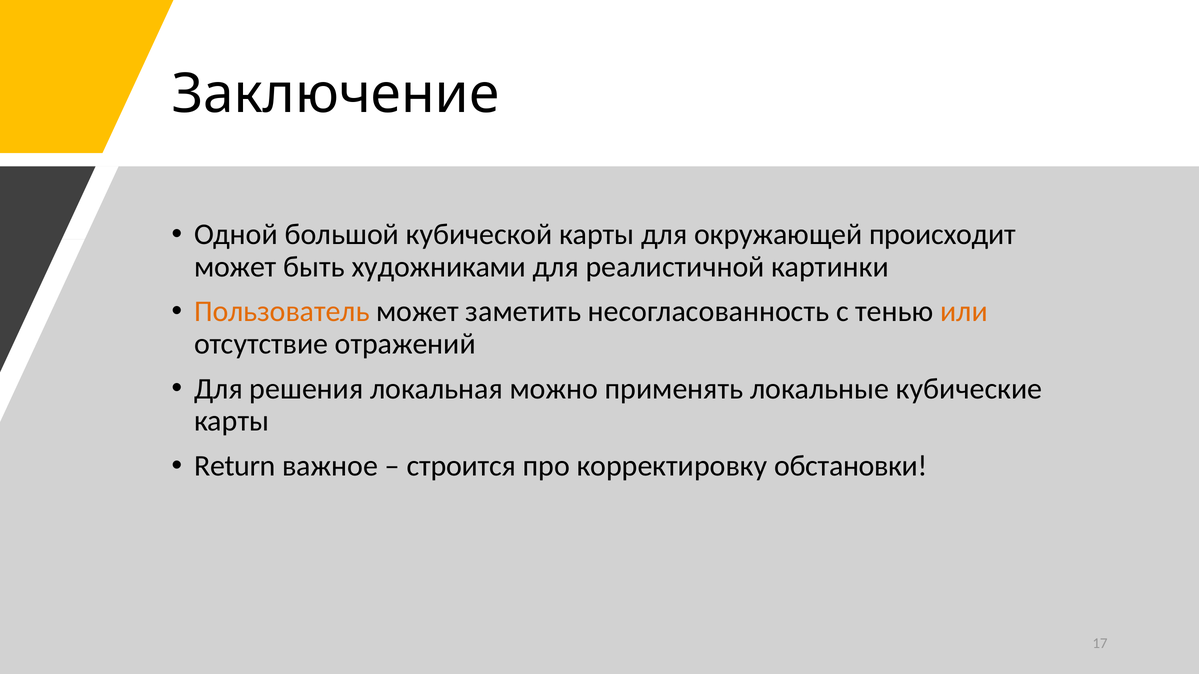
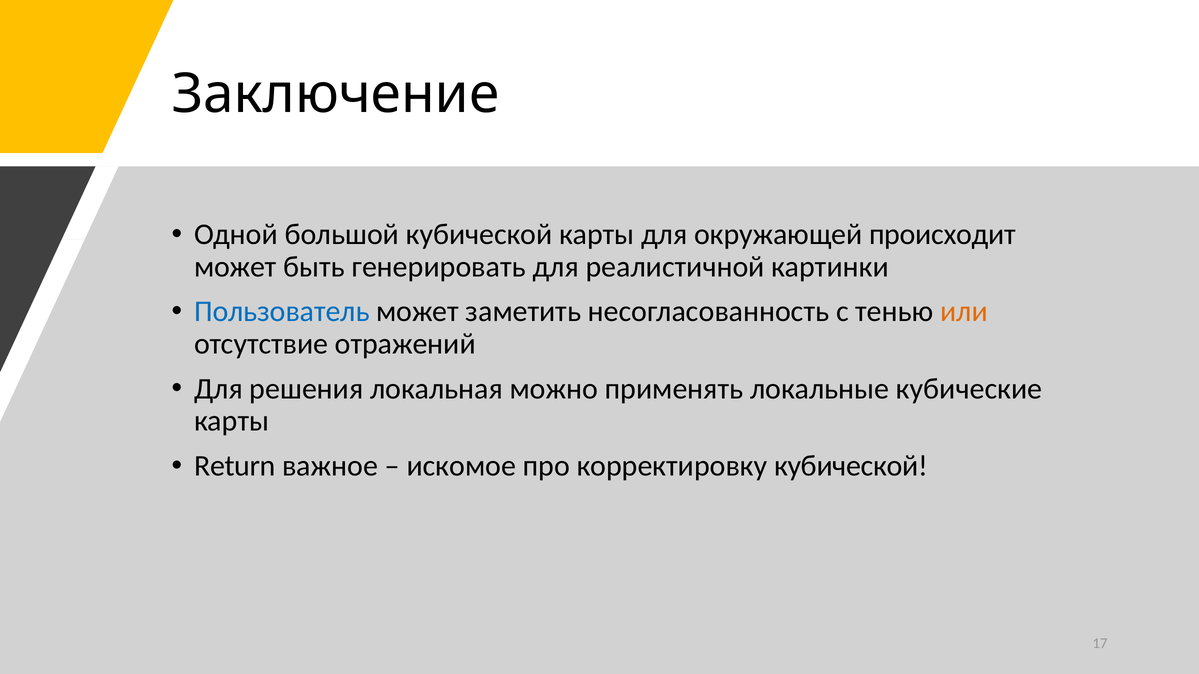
художниками: художниками -> генерировать (439, 267)
Пользователь colour: orange -> blue (282, 312)
строится: строится -> искомое (461, 466)
корректировку обстановки: обстановки -> кубической (851, 466)
